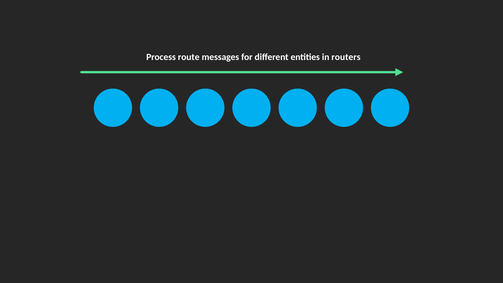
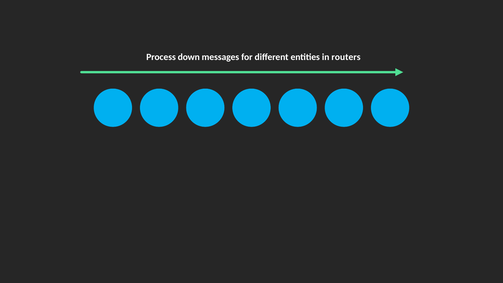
route: route -> down (189, 57)
